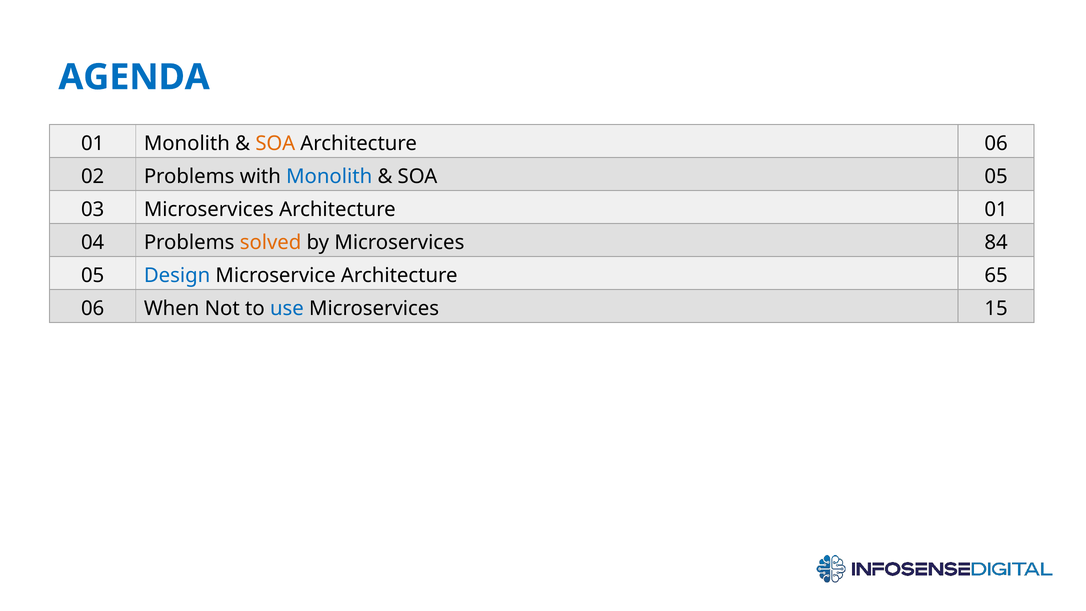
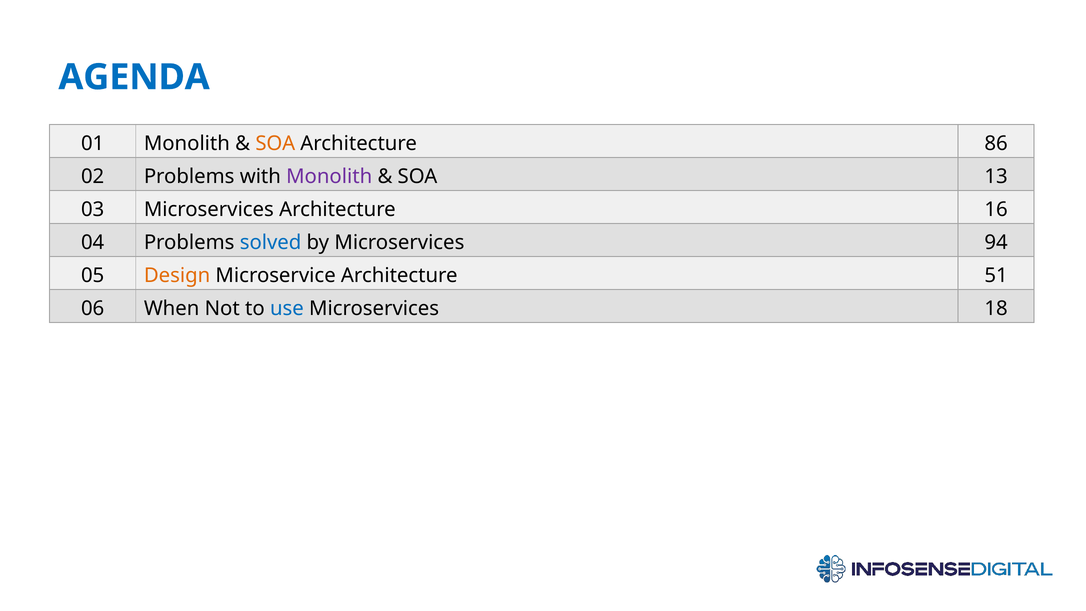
Architecture 06: 06 -> 86 (996, 143)
Monolith colour: blue -> purple (329, 176)
SOA 05: 05 -> 13 (996, 176)
Architecture 01: 01 -> 16 (996, 209)
solved colour: orange -> blue (271, 242)
84: 84 -> 94 (996, 242)
Design colour: blue -> orange (177, 275)
65: 65 -> 51 (996, 275)
15: 15 -> 18 (996, 309)
